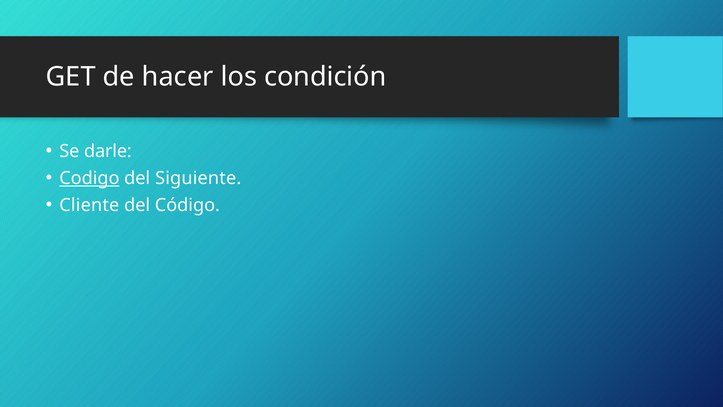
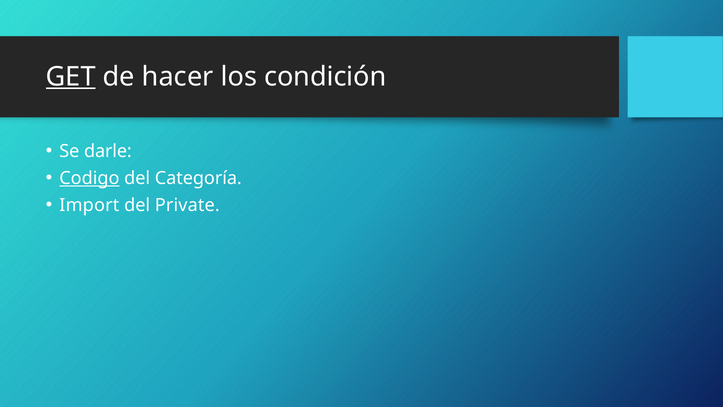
GET underline: none -> present (71, 77)
Siguiente: Siguiente -> Categoría (198, 178)
Cliente: Cliente -> Import (89, 205)
Código: Código -> Private (187, 205)
